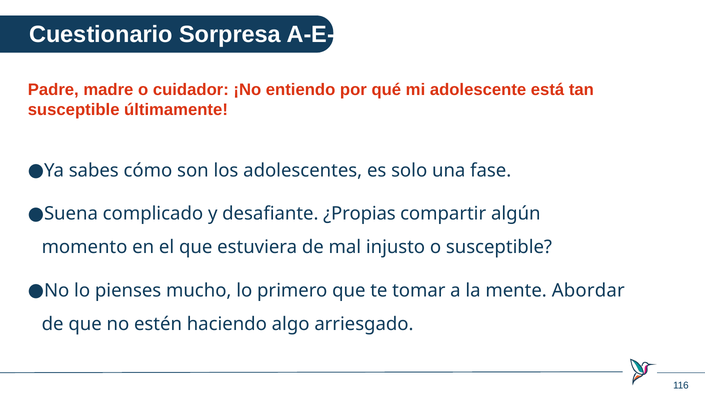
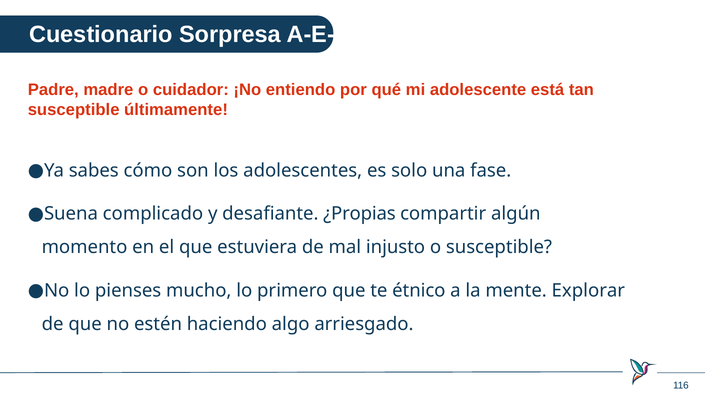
tomar: tomar -> étnico (419, 290)
Abordar: Abordar -> Explorar (588, 290)
